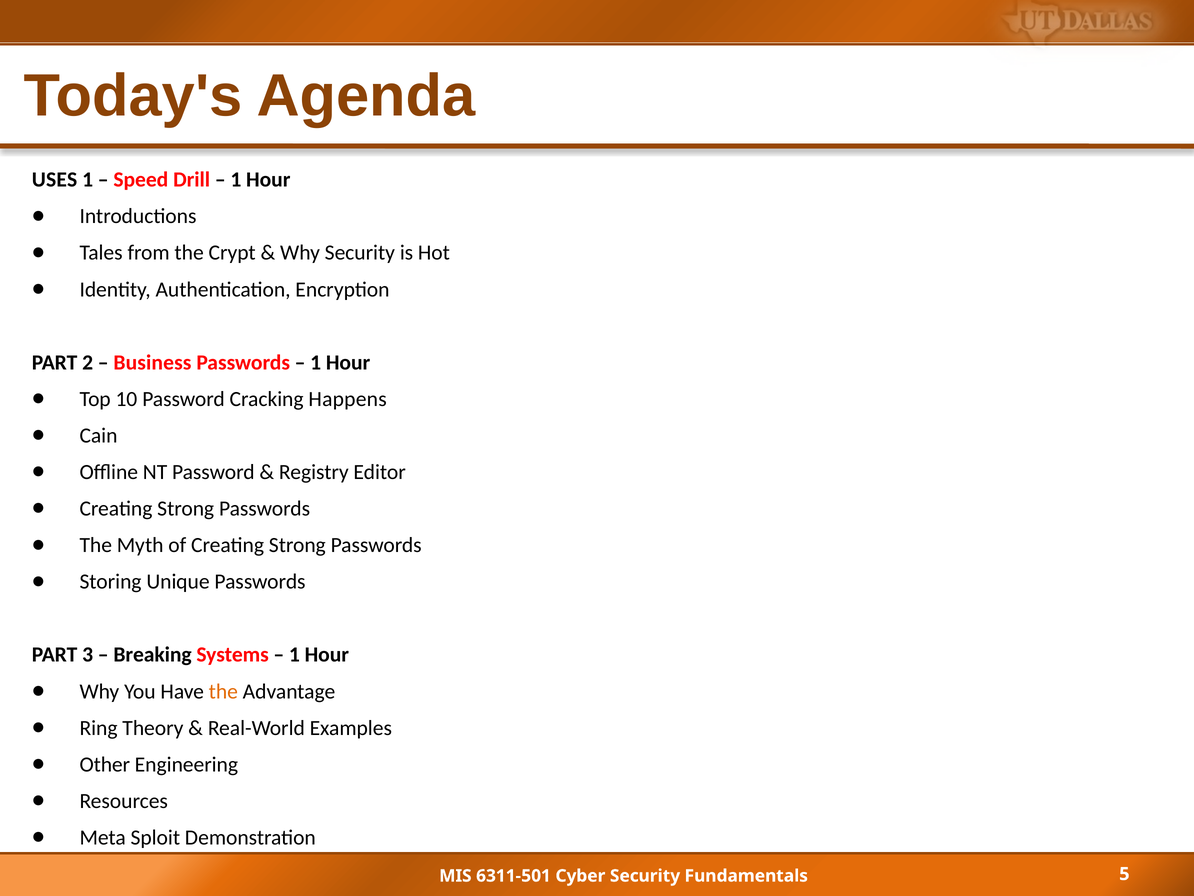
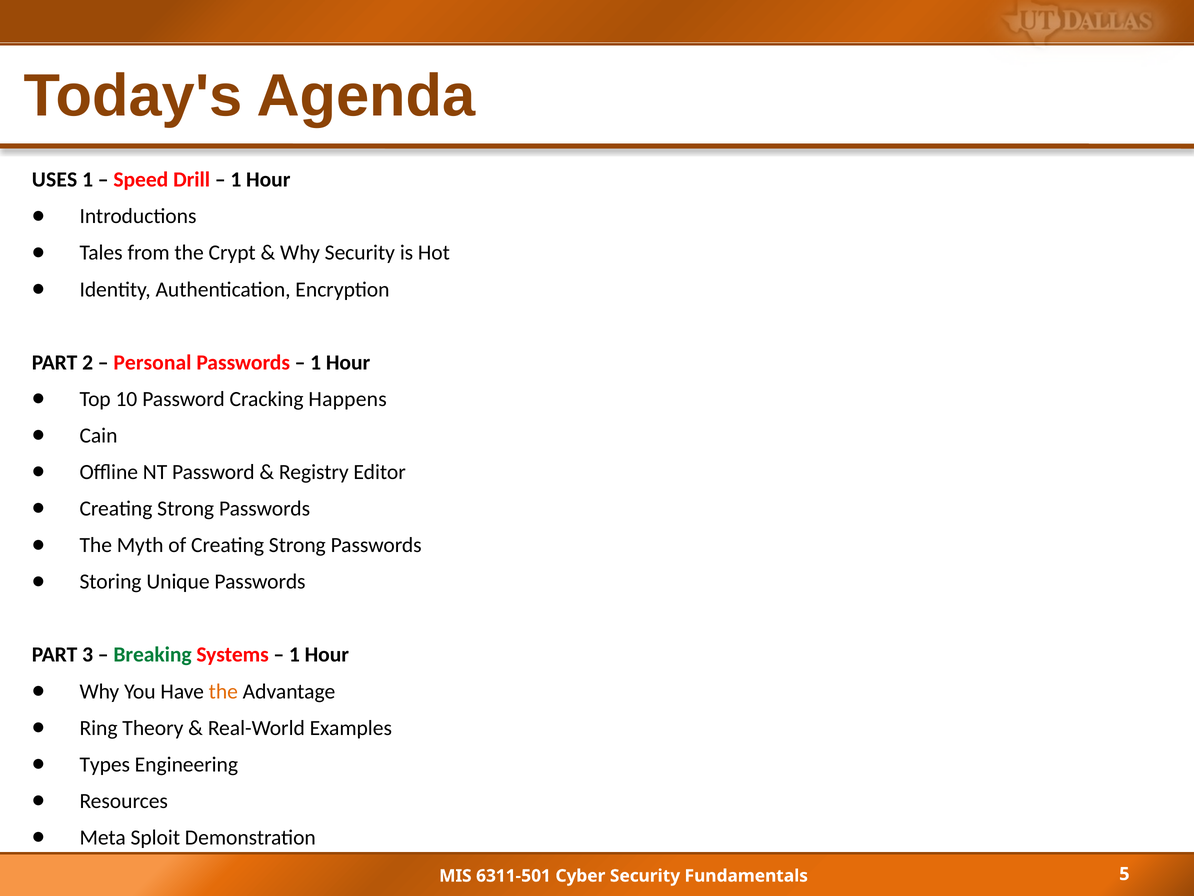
Business: Business -> Personal (152, 362)
Breaking colour: black -> green (153, 654)
Other: Other -> Types (105, 764)
